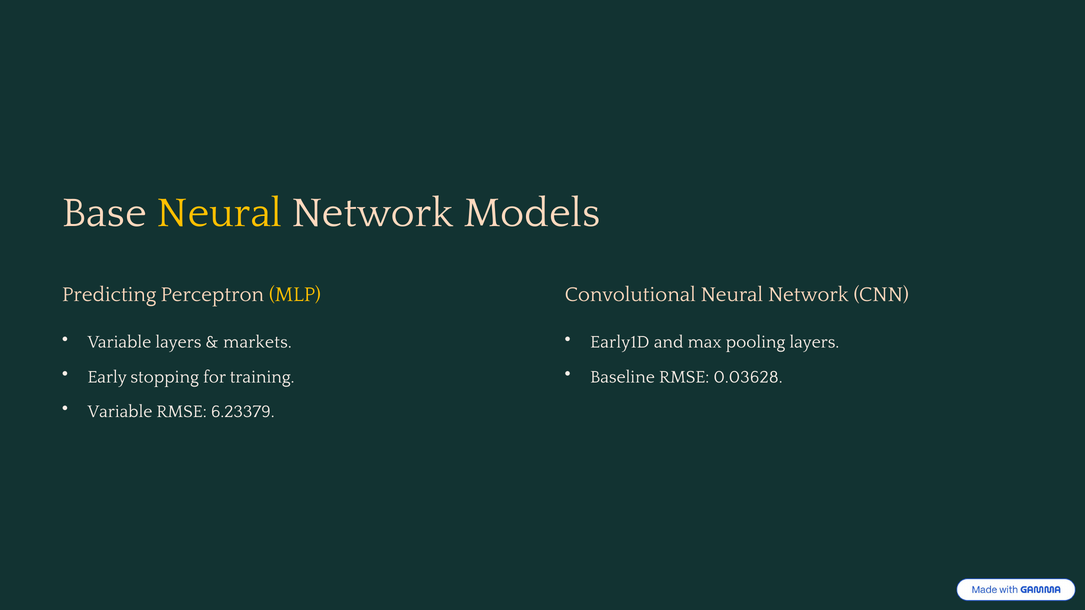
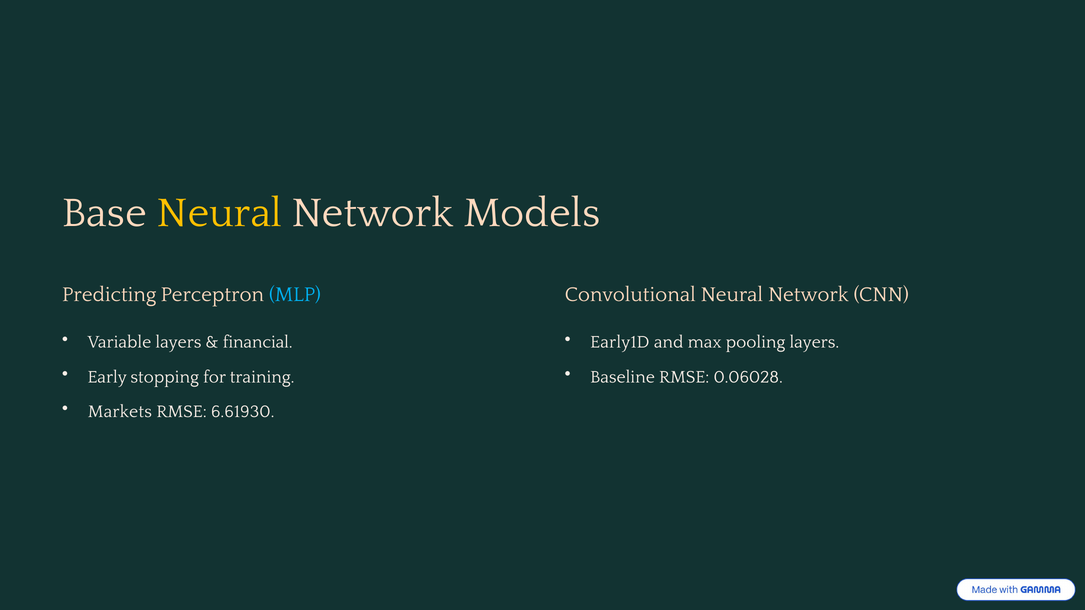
MLP colour: yellow -> light blue (295, 295)
markets: markets -> financial (258, 342)
0.03628: 0.03628 -> 0.06028 (748, 377)
Variable: Variable -> Markets (120, 412)
6.23379: 6.23379 -> 6.61930 (243, 412)
